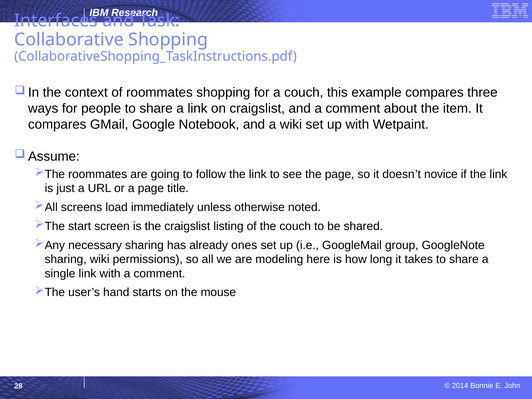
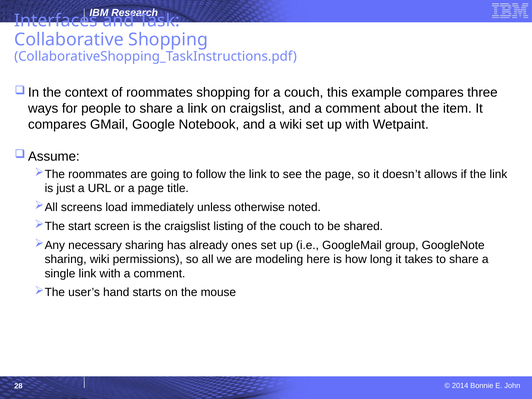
novice: novice -> allows (441, 174)
